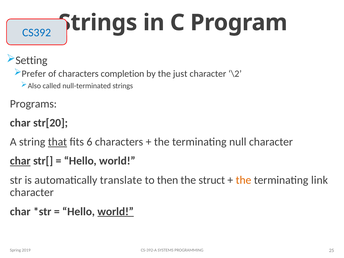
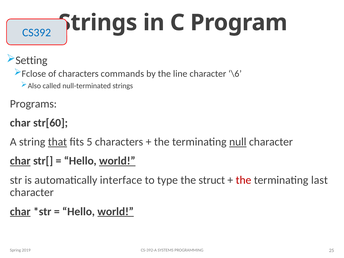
Prefer: Prefer -> Fclose (34, 74)
completion: completion -> commands (122, 74)
just: just -> line (180, 74)
\2: \2 -> \6 (235, 74)
str[20: str[20 -> str[60 (51, 123)
6: 6 -> 5 (89, 142)
null underline: none -> present (238, 142)
world underline: none -> present (117, 161)
translate: translate -> interface (121, 180)
then: then -> type (168, 180)
the colour: orange -> red (244, 180)
link: link -> last (319, 180)
char underline: none -> present (20, 211)
